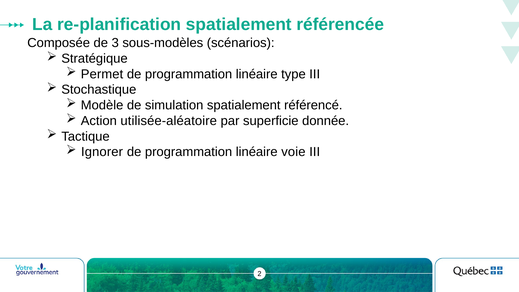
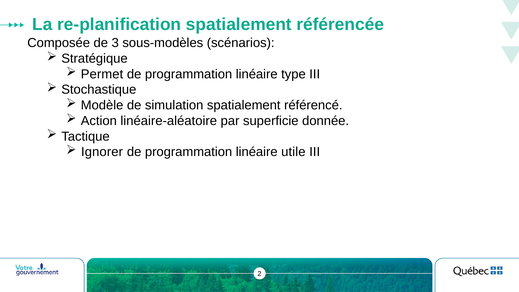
utilisée-aléatoire: utilisée-aléatoire -> linéaire-aléatoire (169, 121)
voie: voie -> utile (293, 152)
